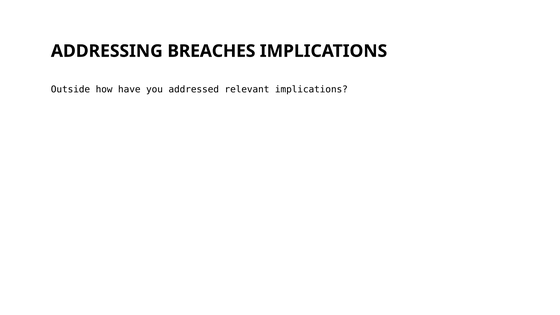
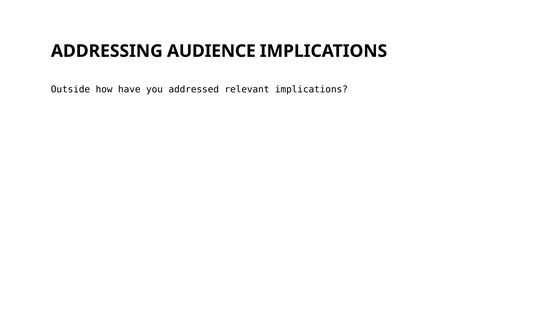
BREACHES: BREACHES -> AUDIENCE (211, 51)
